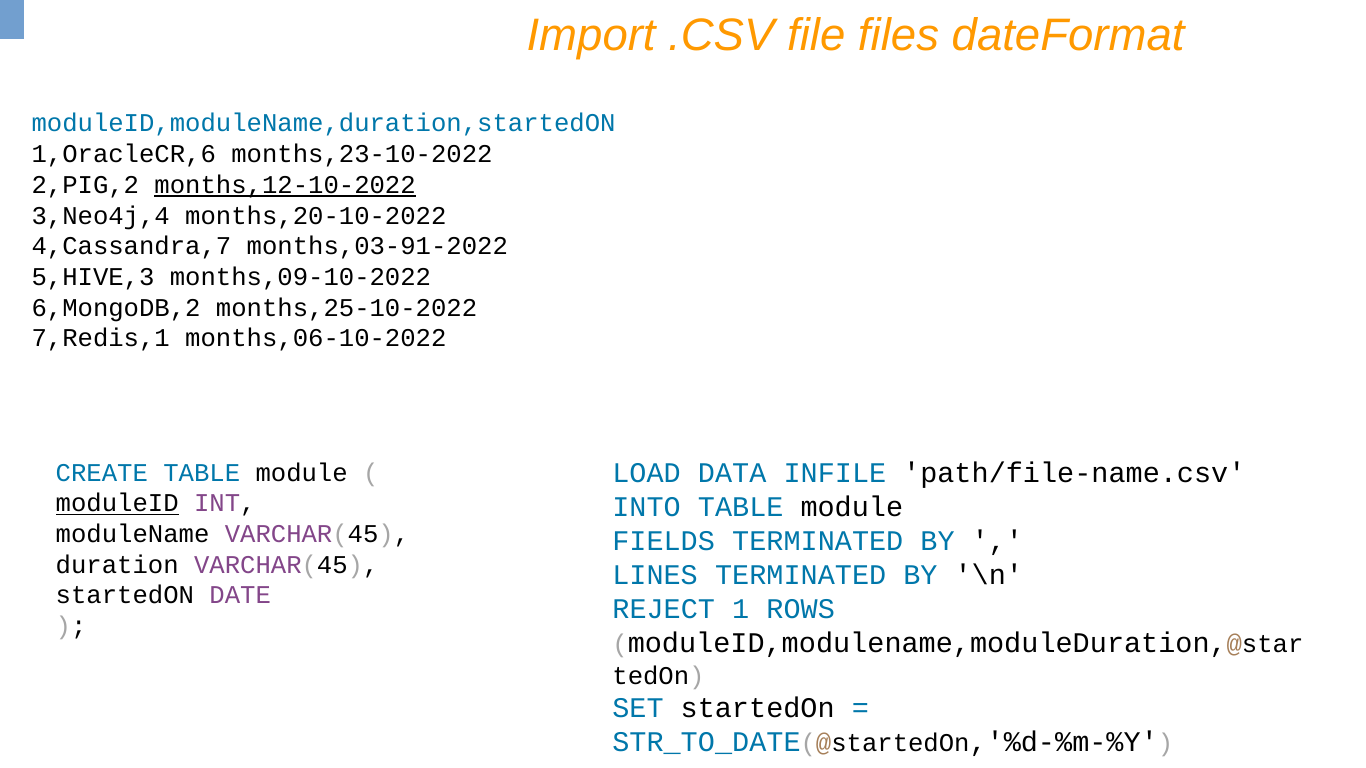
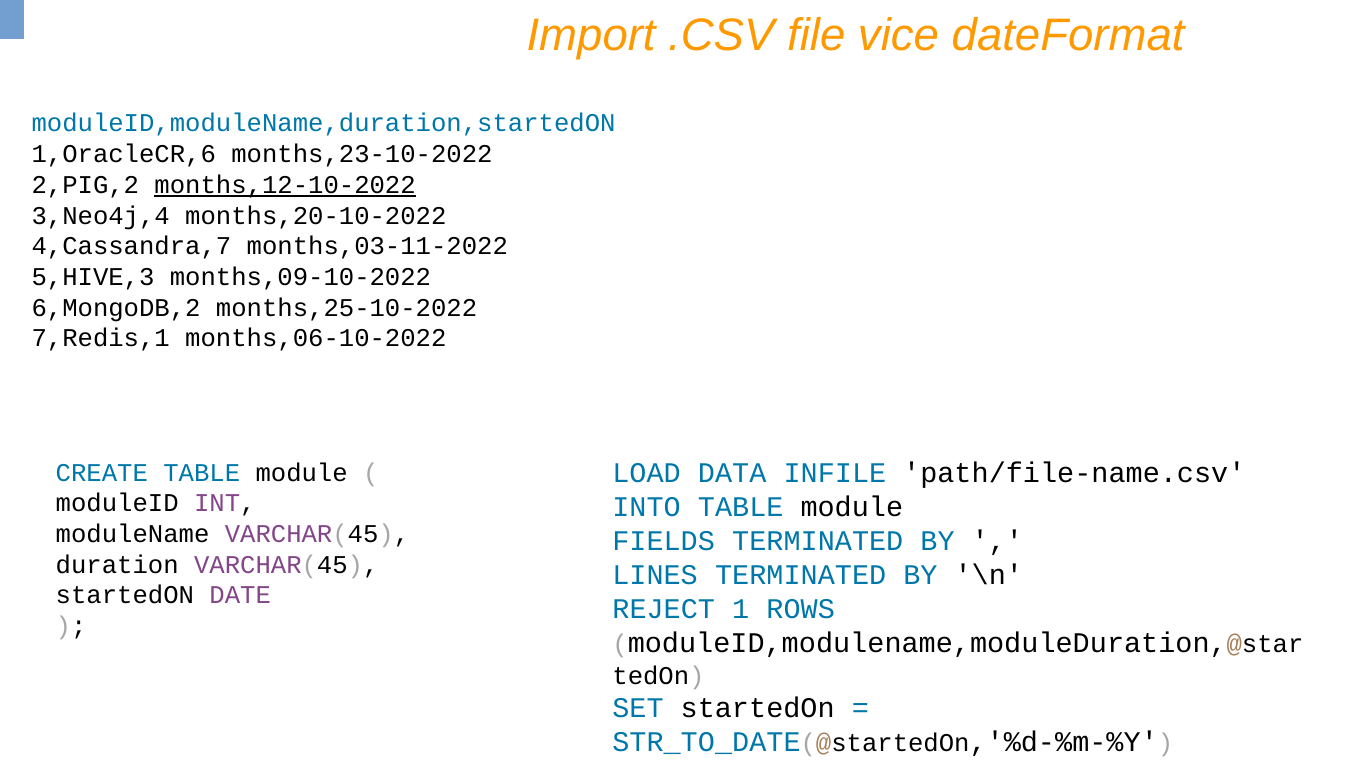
files: files -> vice (899, 36)
months,03-91-2022: months,03-91-2022 -> months,03-11-2022 (377, 246)
moduleID underline: present -> none (117, 504)
